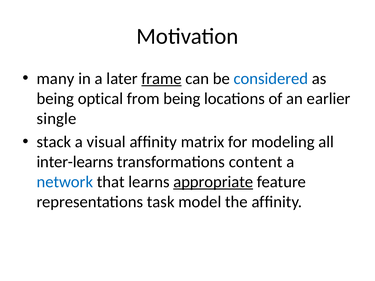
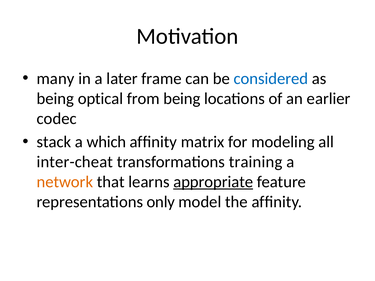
frame underline: present -> none (161, 79)
single: single -> codec (57, 119)
visual: visual -> which (106, 142)
inter-learns: inter-learns -> inter-cheat (75, 162)
content: content -> training (256, 162)
network colour: blue -> orange (65, 182)
task: task -> only (161, 202)
